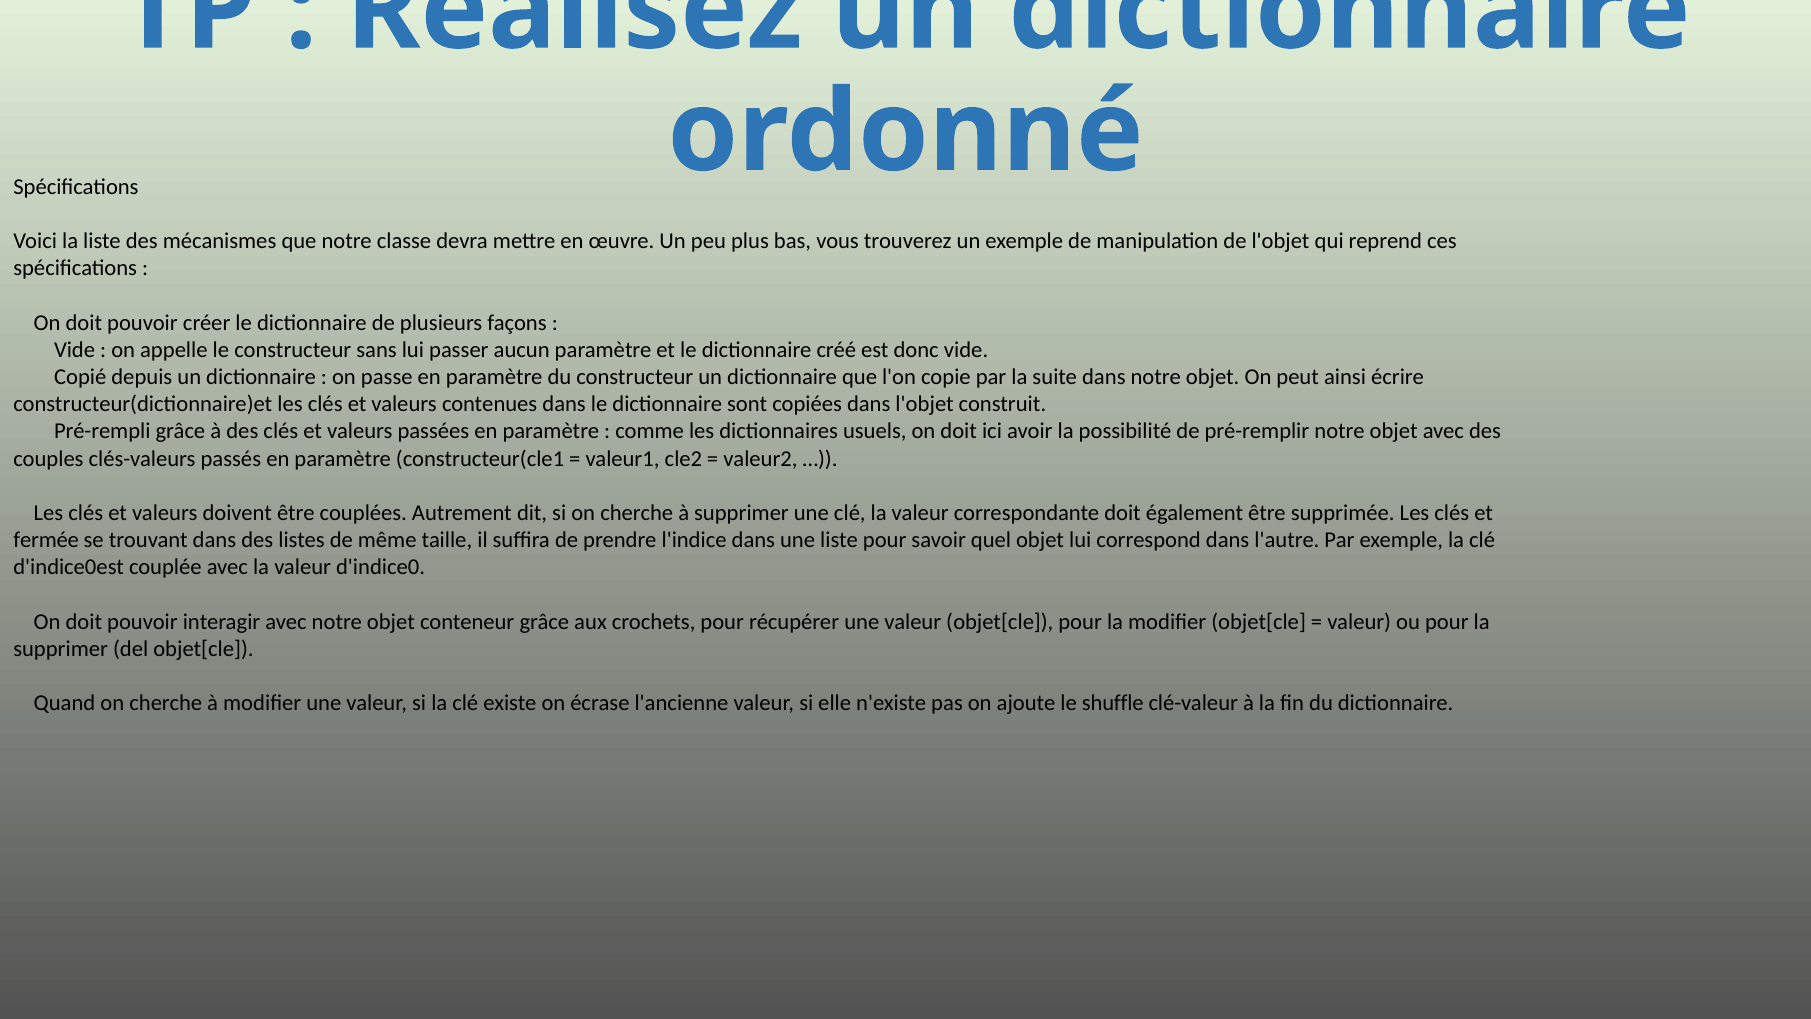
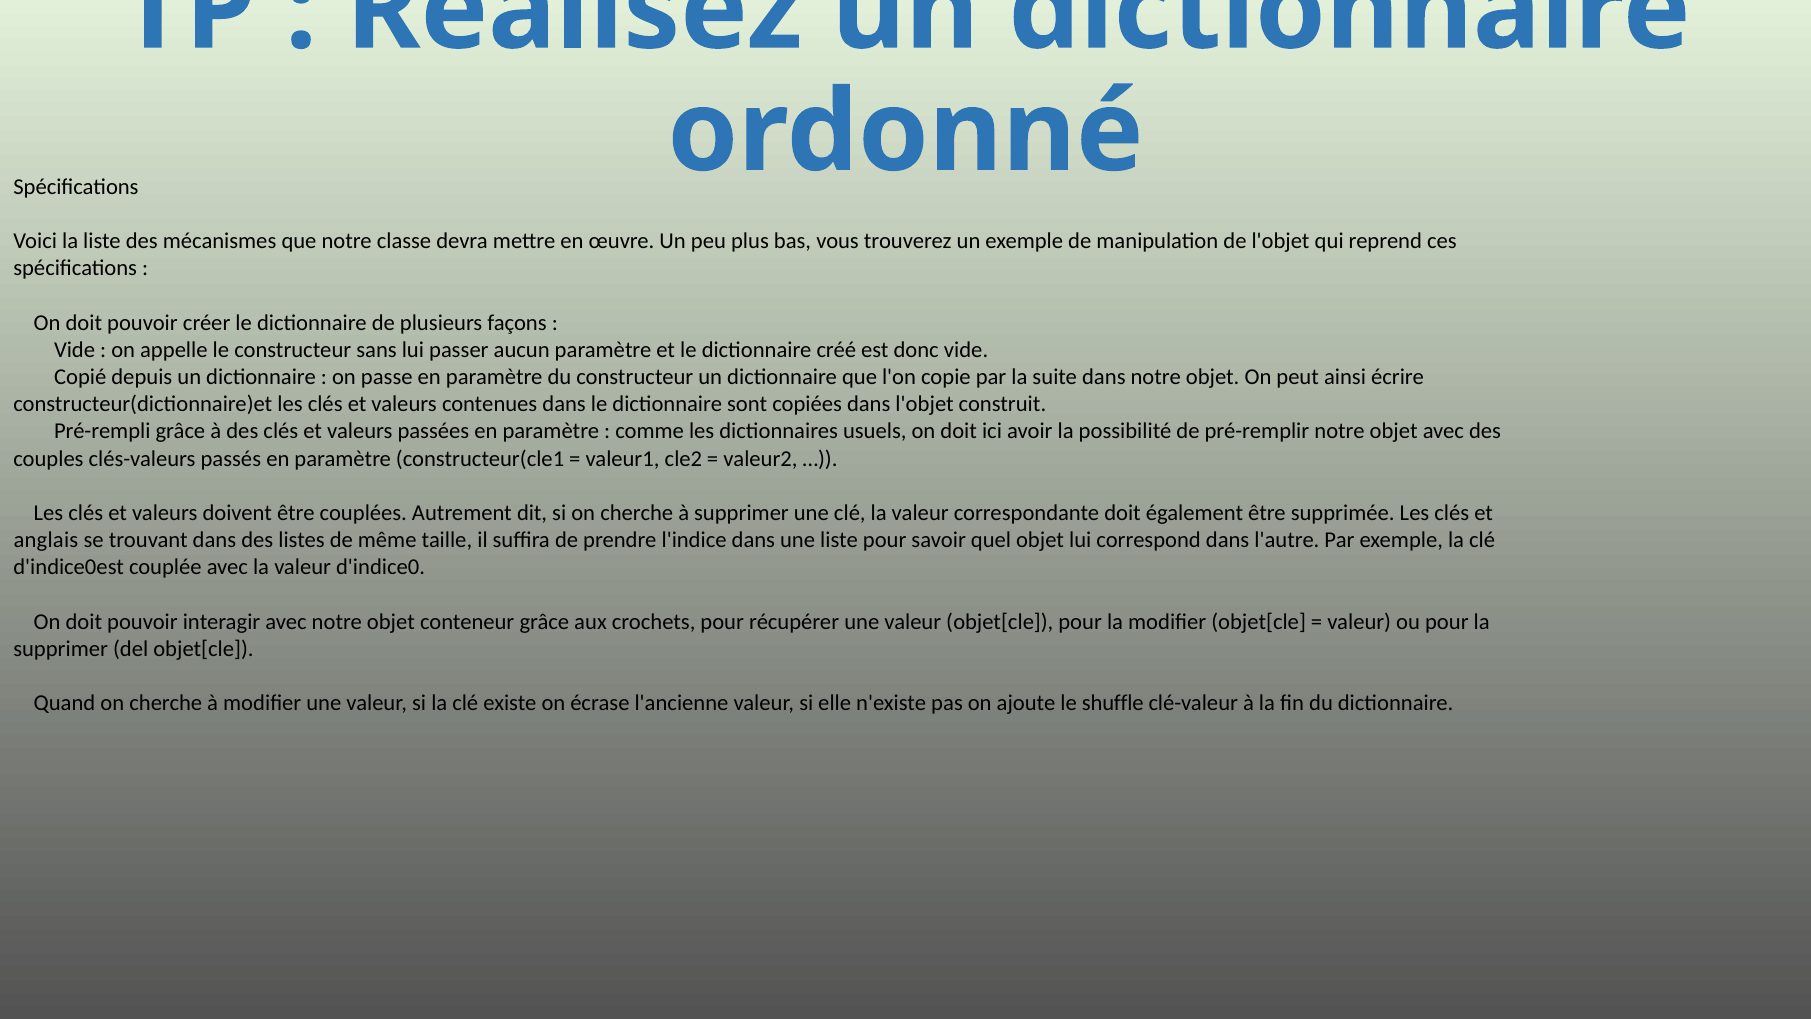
fermée: fermée -> anglais (46, 540)
